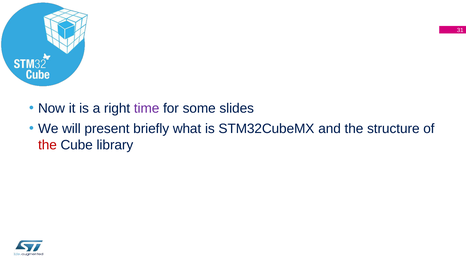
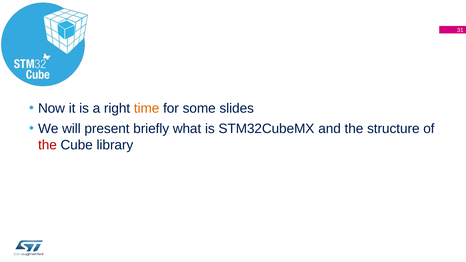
time colour: purple -> orange (147, 109)
